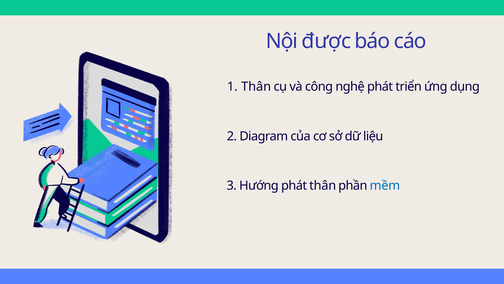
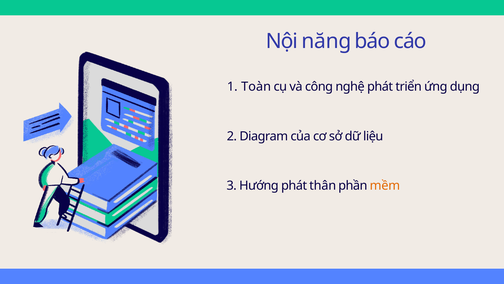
được: được -> năng (326, 41)
Thân: Thân -> Toàn (256, 86)
mềm colour: blue -> orange (385, 185)
